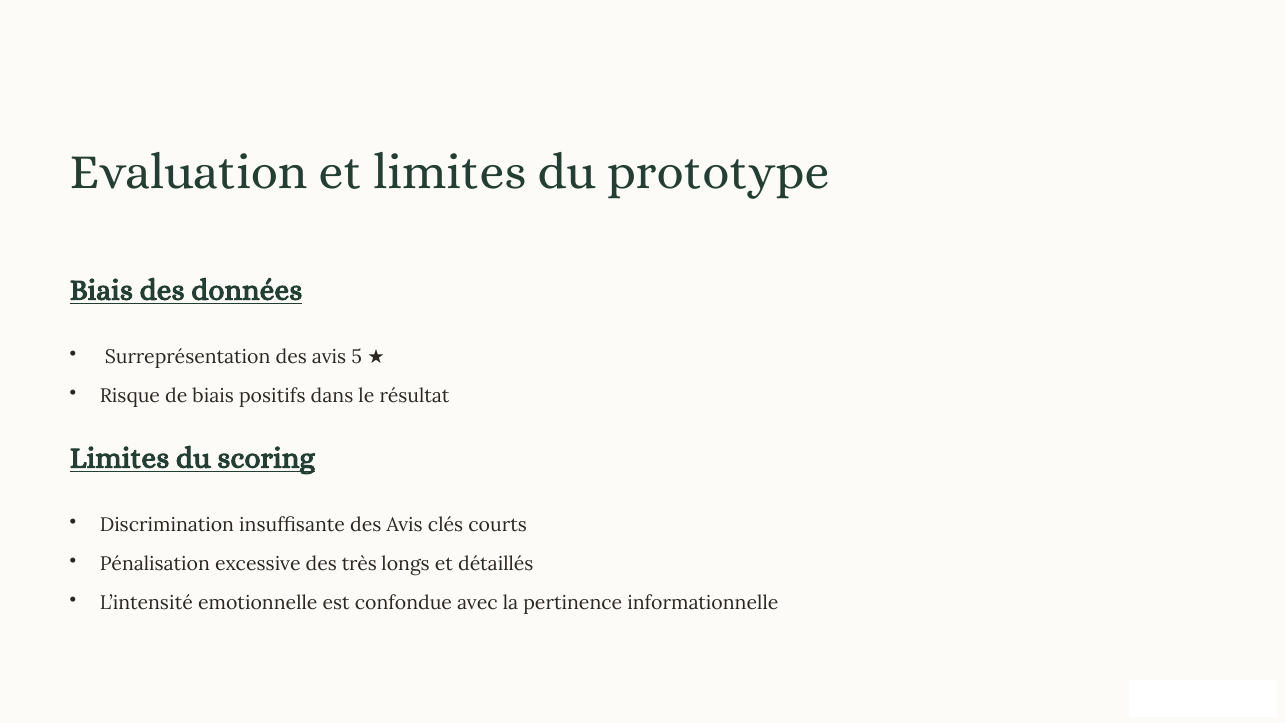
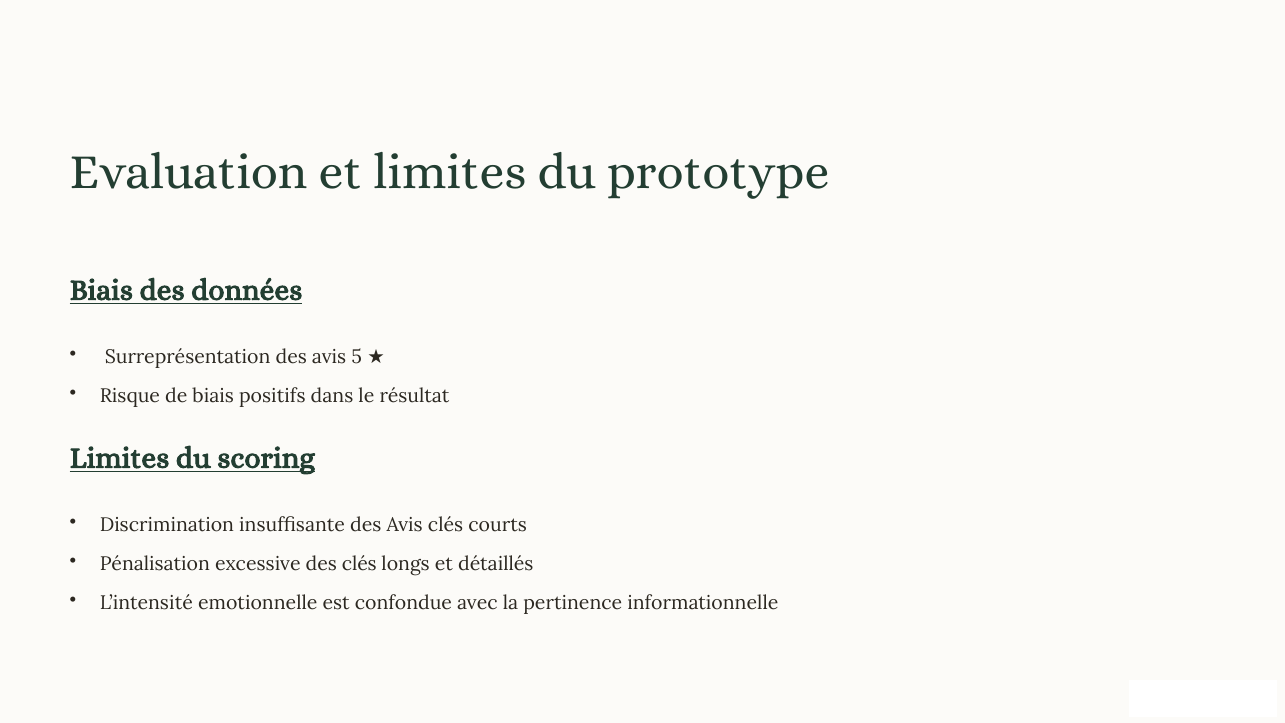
des très: très -> clés (359, 564)
